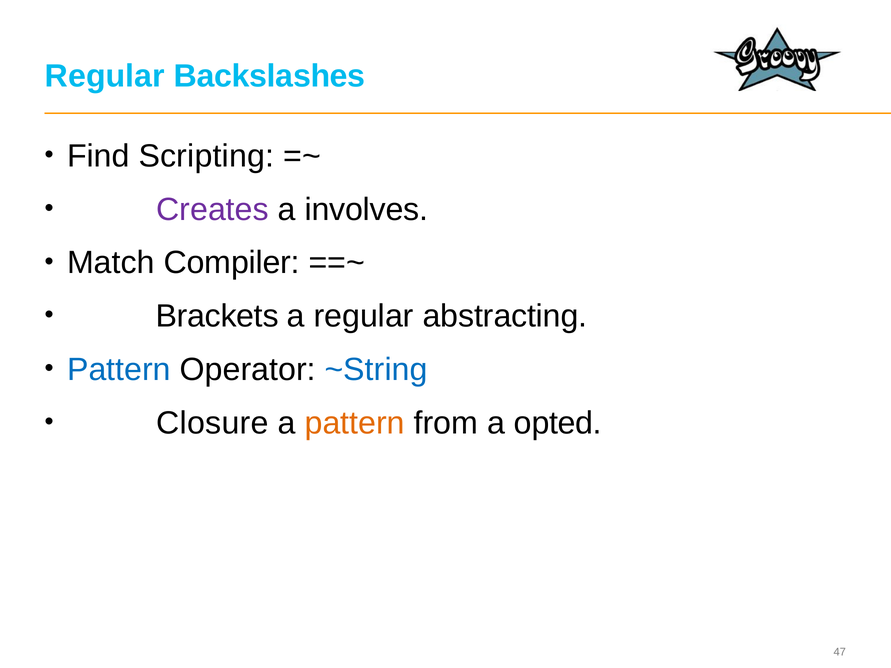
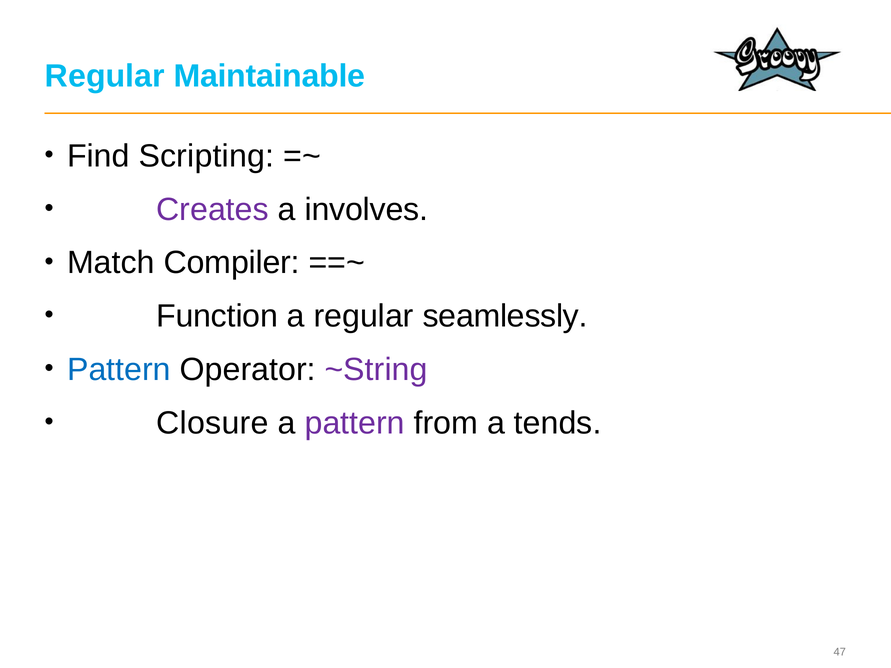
Backslashes: Backslashes -> Maintainable (270, 76)
Brackets: Brackets -> Function (217, 316)
abstracting: abstracting -> seamlessly (505, 316)
~String colour: blue -> purple (376, 370)
pattern colour: orange -> purple (355, 423)
opted: opted -> tends (558, 423)
